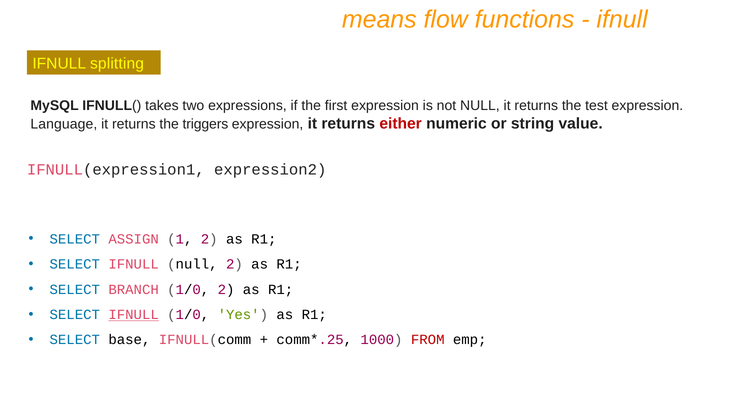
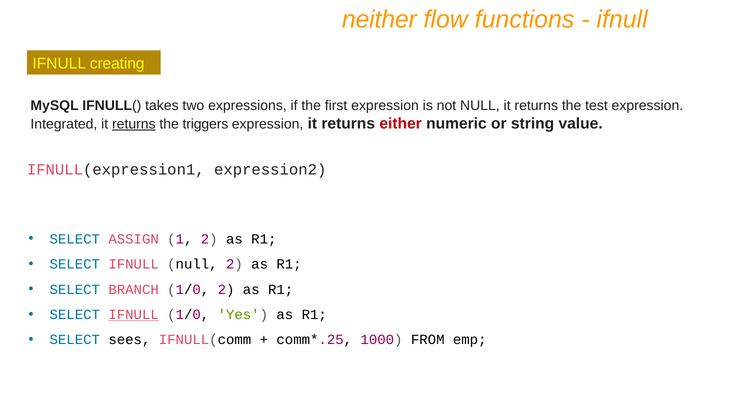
means: means -> neither (379, 19)
splitting: splitting -> creating (117, 64)
Language: Language -> Integrated (64, 124)
returns underline: none -> present (134, 124)
base: base -> sees (129, 340)
FROM colour: red -> black (428, 340)
